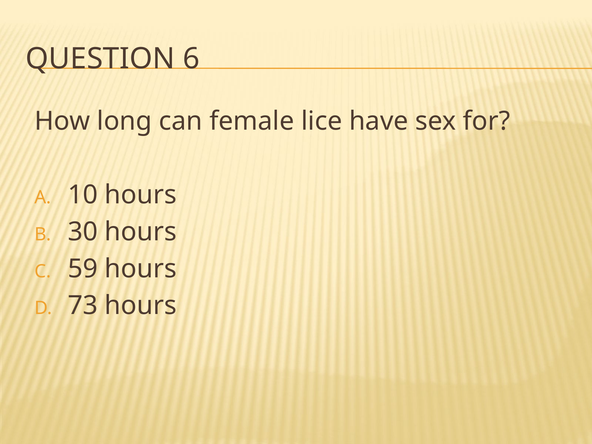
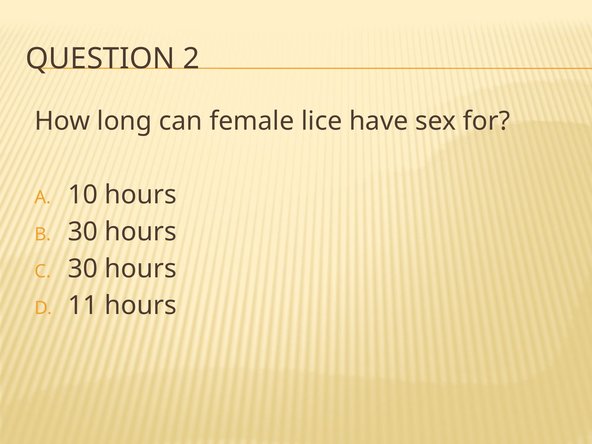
6: 6 -> 2 (191, 59)
59: 59 -> 30 (83, 269)
73: 73 -> 11 (83, 306)
